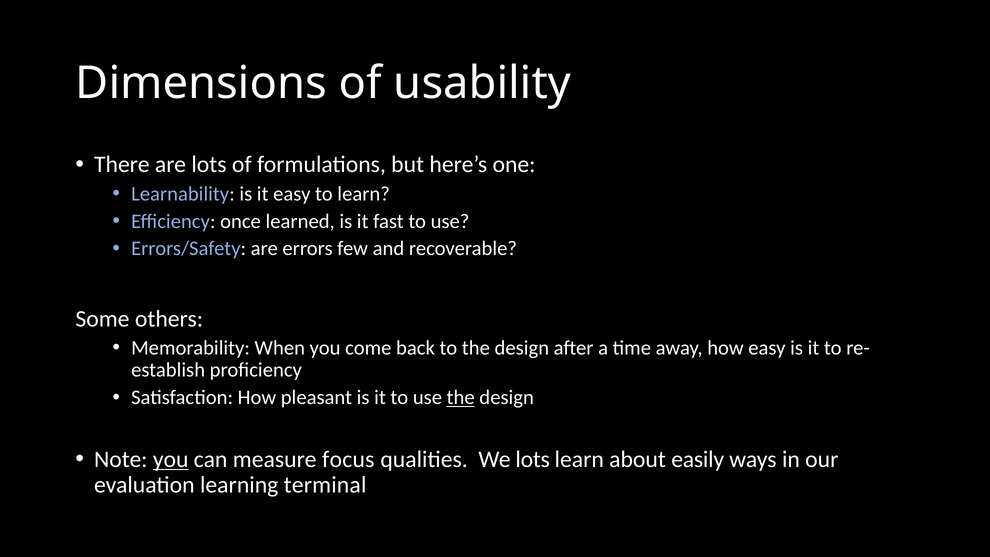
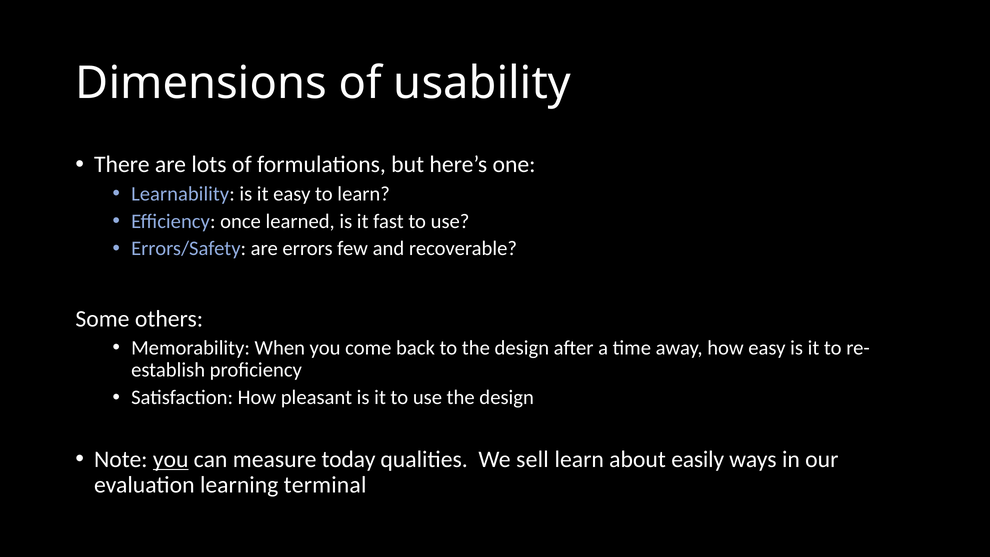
the underline: present -> none (461, 397)
focus: focus -> today (349, 459)
We lots: lots -> sell (532, 459)
